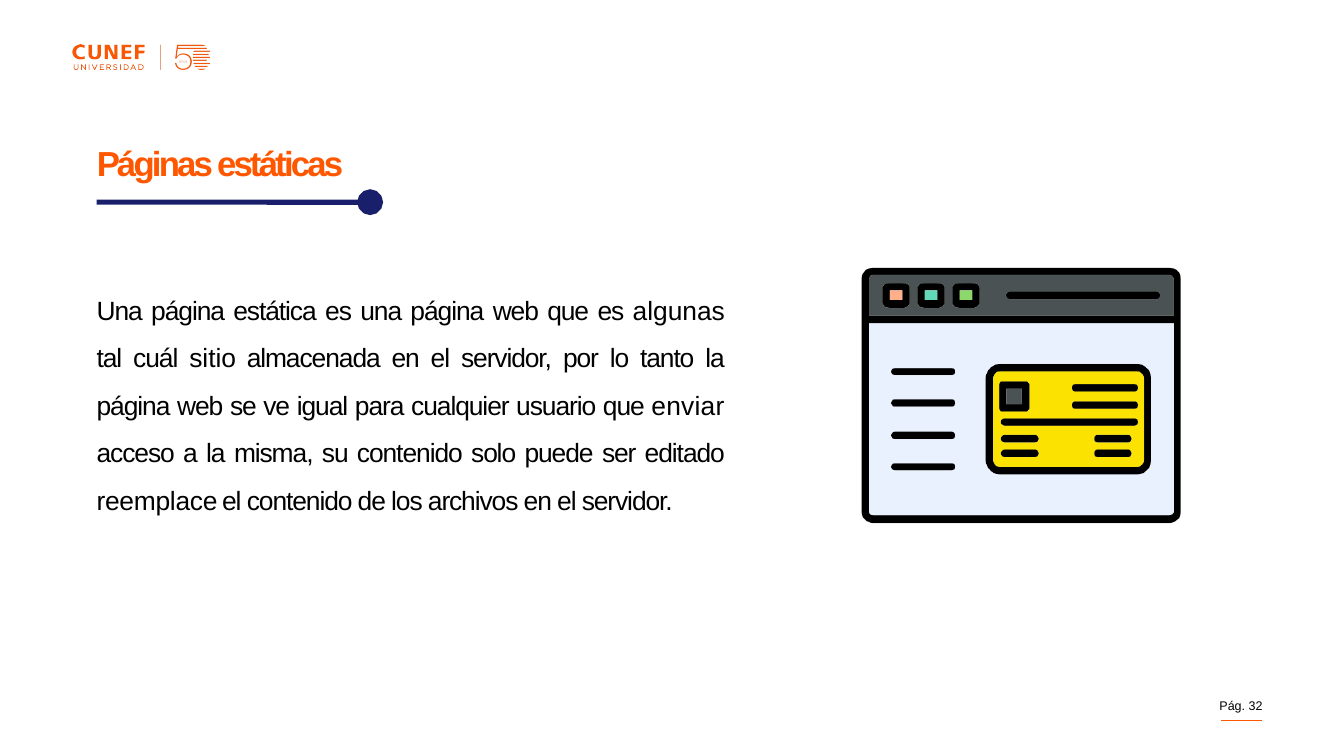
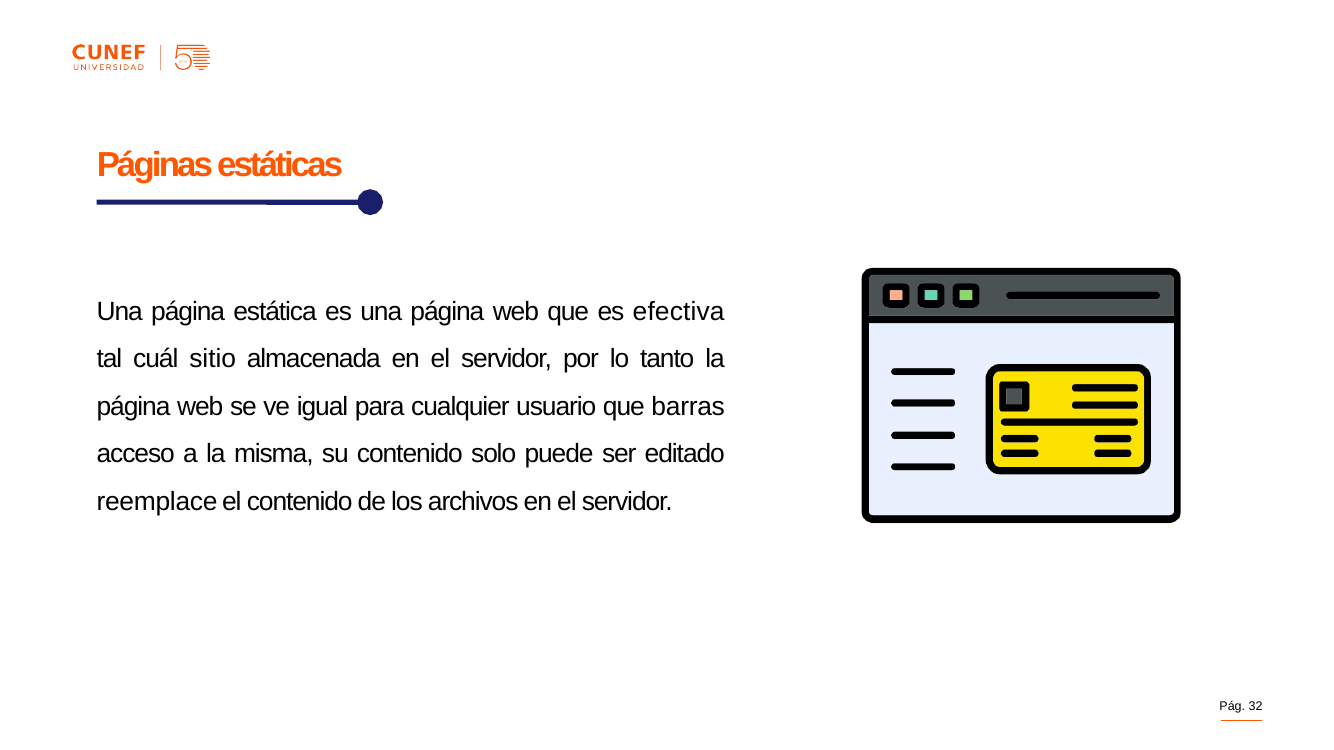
algunas: algunas -> efectiva (679, 312)
enviar: enviar -> barras (688, 407)
